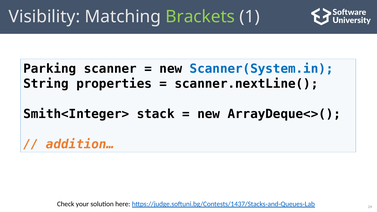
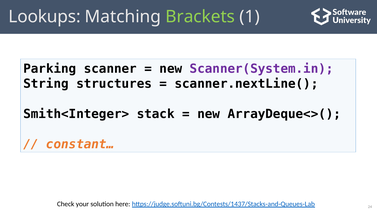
Visibility: Visibility -> Lookups (45, 17)
Scanner(System.in colour: blue -> purple (262, 69)
properties: properties -> structures (114, 84)
addition…: addition… -> constant… (80, 144)
